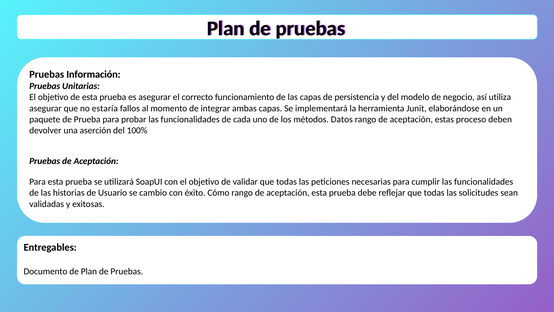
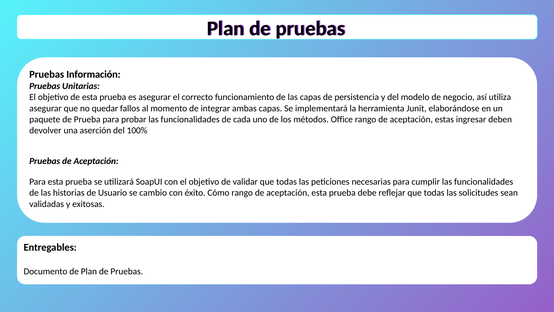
estaría: estaría -> quedar (105, 108)
Datos: Datos -> Office (342, 119)
proceso: proceso -> ingresar (471, 119)
